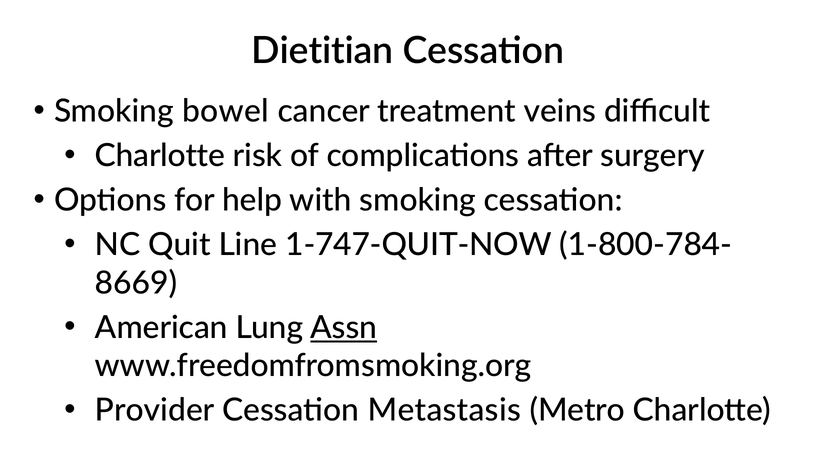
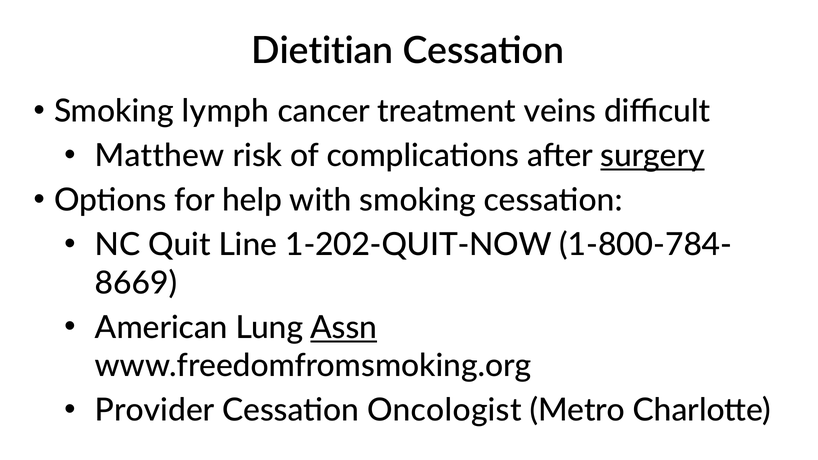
bowel: bowel -> lymph (226, 111)
Charlotte: Charlotte -> Matthew (160, 156)
surgery underline: none -> present (653, 156)
1-747-QUIT-NOW: 1-747-QUIT-NOW -> 1-202-QUIT-NOW (419, 245)
Metastasis: Metastasis -> Oncologist (444, 411)
